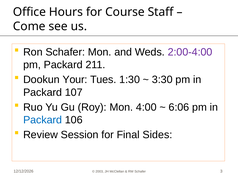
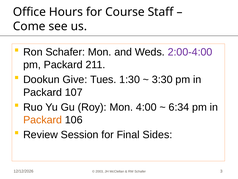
Your: Your -> Give (75, 79)
6:06: 6:06 -> 6:34 (179, 107)
Packard colour: blue -> orange (43, 120)
